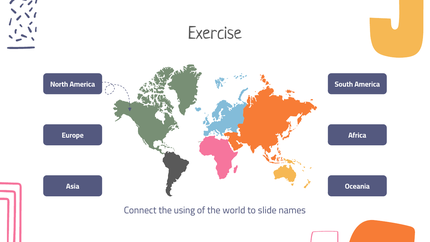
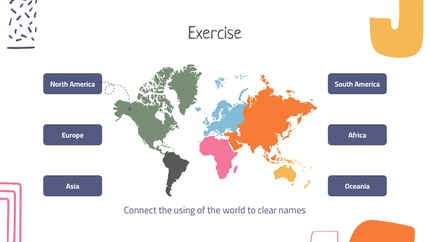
slide: slide -> clear (267, 210)
